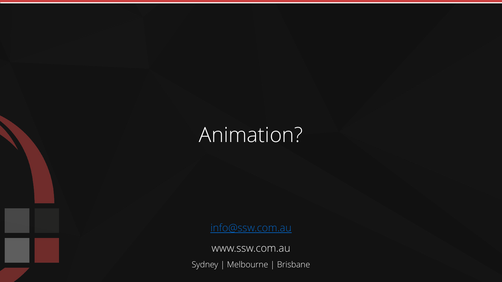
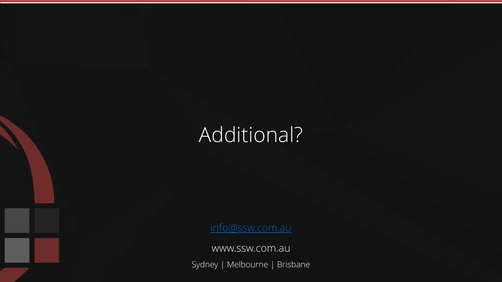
Animation: Animation -> Additional (251, 135)
